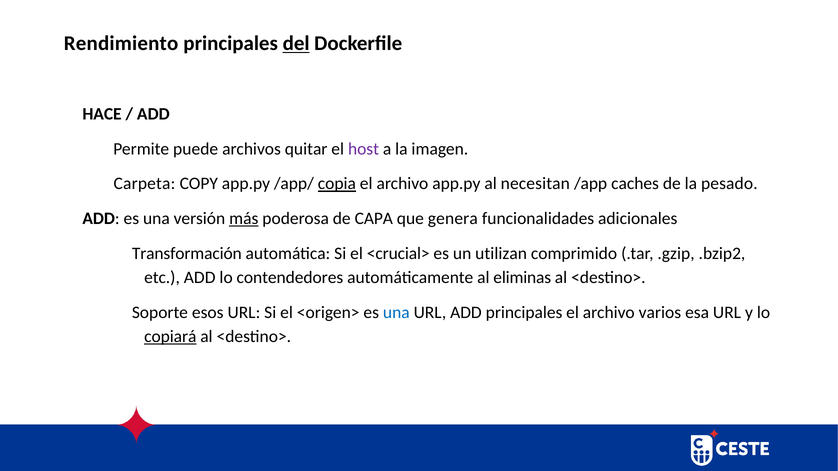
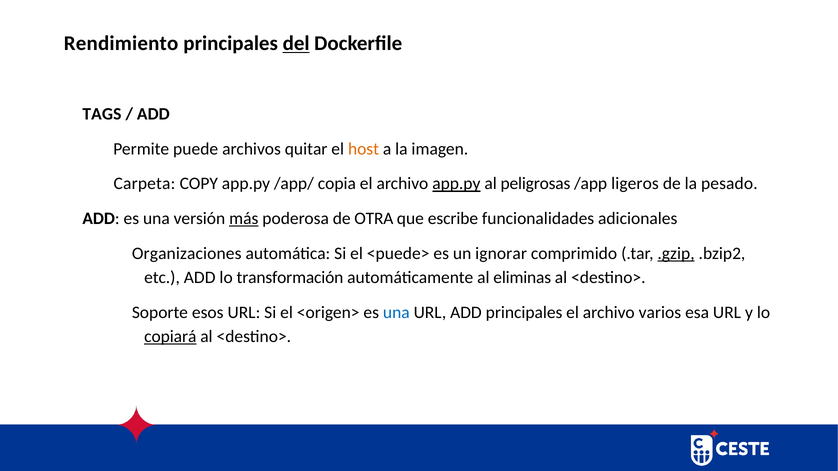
HACE: HACE -> TAGS (102, 114)
host colour: purple -> orange (364, 149)
copia underline: present -> none (337, 184)
app.py underline: none -> present (456, 184)
necesitan: necesitan -> peligrosas (535, 184)
caches: caches -> ligeros (635, 184)
CAPA: CAPA -> OTRA (374, 219)
genera: genera -> escribe (453, 219)
Transformación: Transformación -> Organizaciones (187, 254)
<crucial>: <crucial> -> <puede> (398, 254)
utilizan: utilizan -> ignorar (501, 254)
.gzip underline: none -> present (676, 254)
contendedores: contendedores -> transformación (290, 278)
